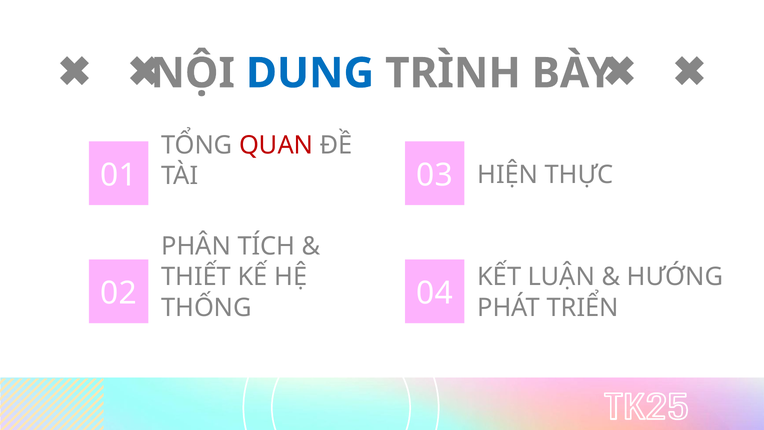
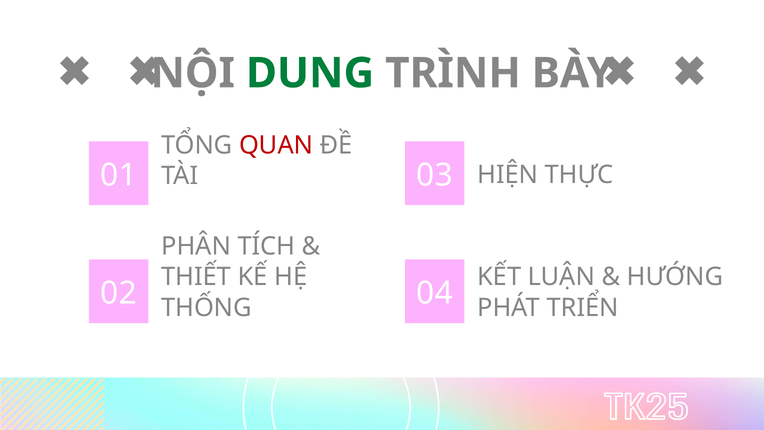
DUNG colour: blue -> green (310, 73)
